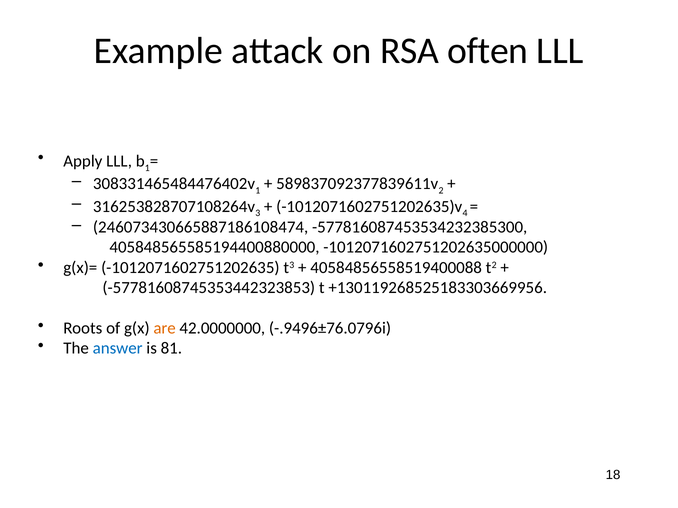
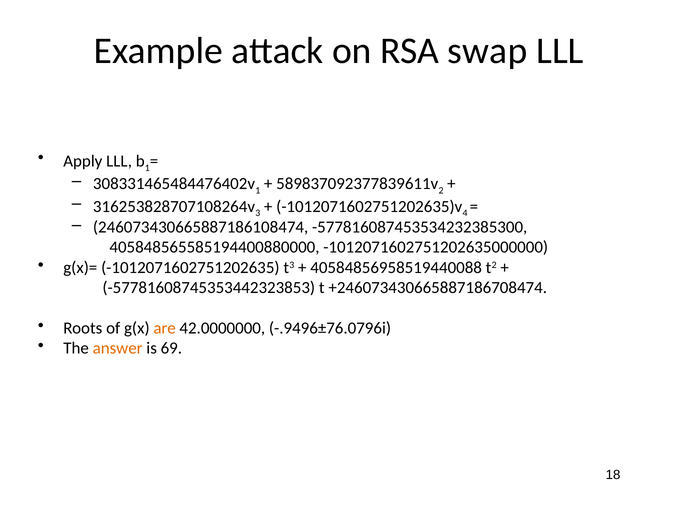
often: often -> swap (487, 51)
40584856558519400088: 40584856558519400088 -> 40584856958519440088 (396, 268)
+130119268525183303669956: +130119268525183303669956 -> +246073430665887186708474 (438, 288)
answer colour: blue -> orange (118, 349)
81: 81 -> 69 (171, 349)
